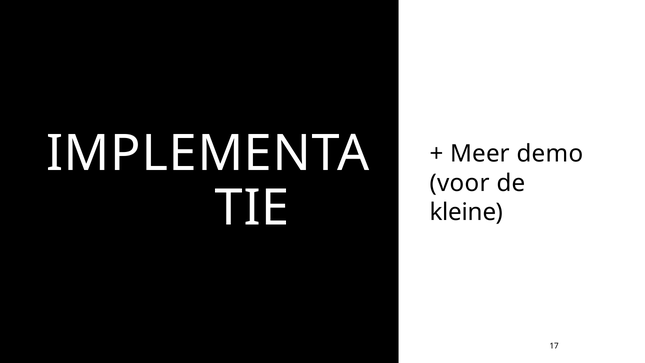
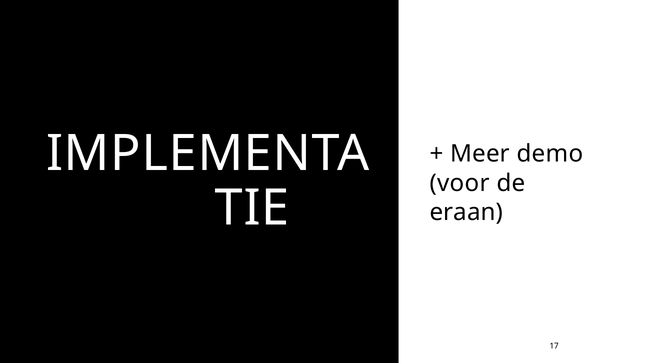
kleine: kleine -> eraan (466, 212)
